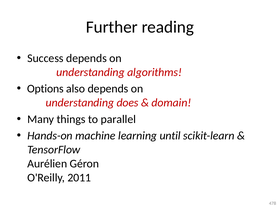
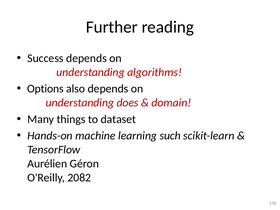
parallel: parallel -> dataset (118, 119)
until: until -> such (170, 136)
2011: 2011 -> 2082 (79, 178)
